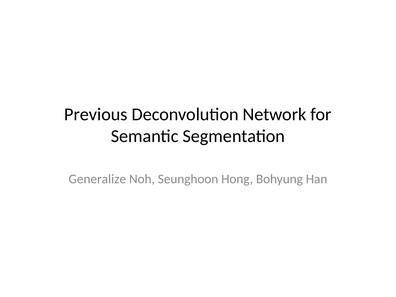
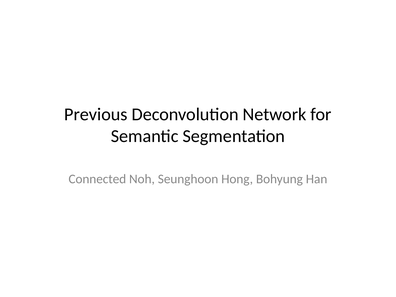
Generalize: Generalize -> Connected (97, 179)
